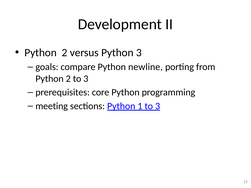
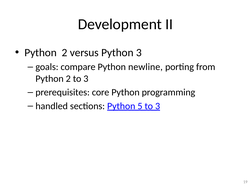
meeting: meeting -> handled (52, 106)
1: 1 -> 5 (140, 106)
